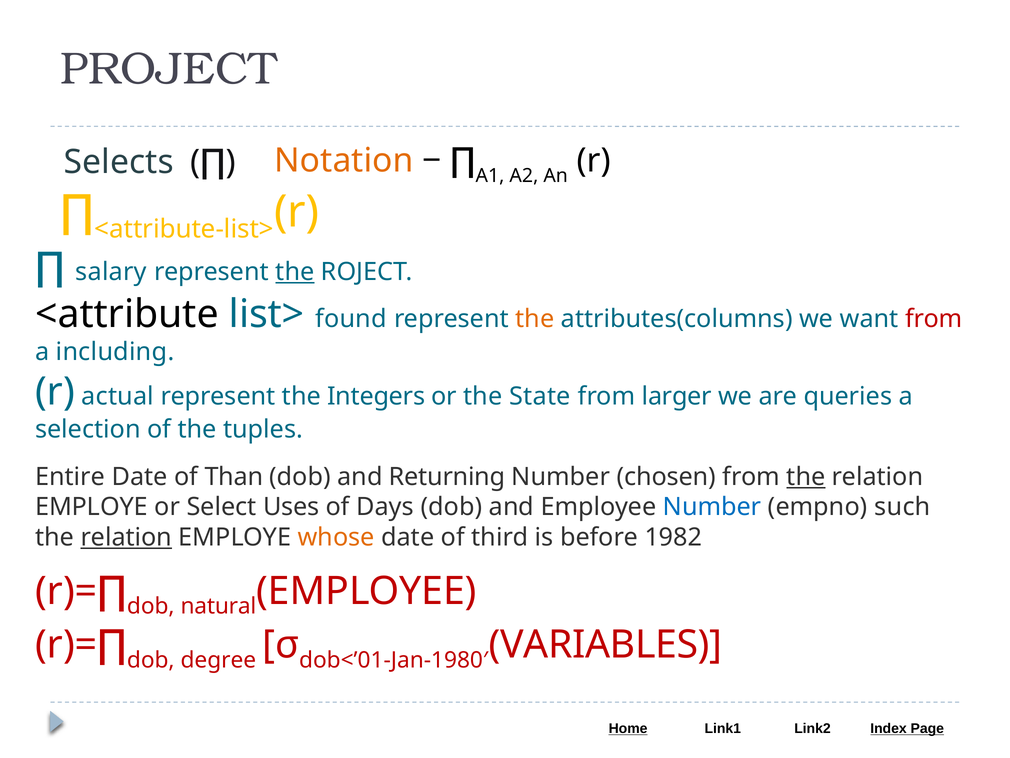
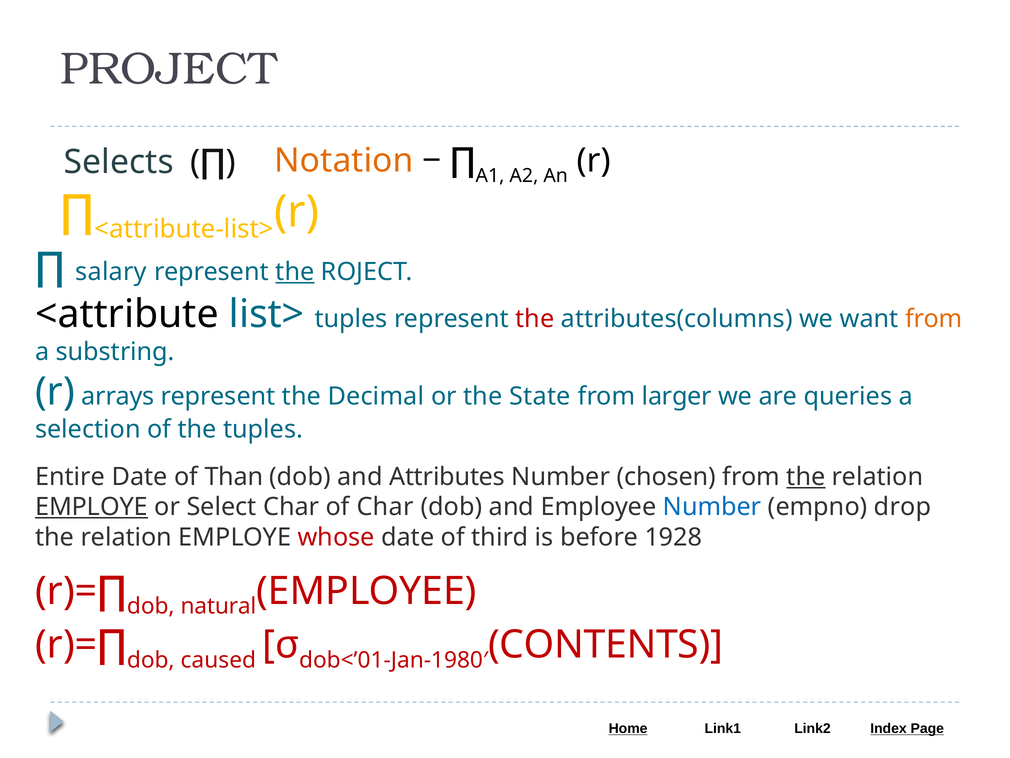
list> found: found -> tuples (351, 319)
the colour: orange -> red (535, 319)
from colour: red -> orange (934, 319)
including: including -> substring (115, 352)
actual: actual -> arrays (118, 396)
Integers: Integers -> Decimal (376, 396)
Returning: Returning -> Attributes (447, 476)
EMPLOYE underline: none -> present (92, 507)
Select Uses: Uses -> Char (291, 507)
of Days: Days -> Char (385, 507)
such: such -> drop (903, 507)
relation underline: present -> none (126, 537)
whose colour: orange -> red (336, 537)
1982: 1982 -> 1928 (673, 537)
degree: degree -> caused (218, 660)
VARIABLES: VARIABLES -> CONTENTS (606, 644)
